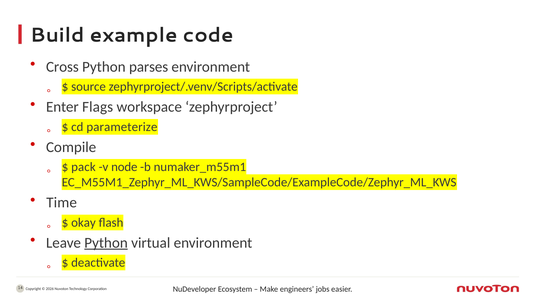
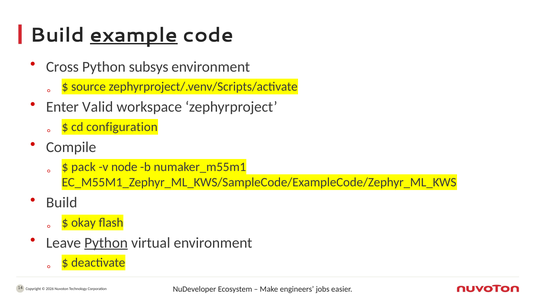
example underline: none -> present (134, 35)
parses: parses -> subsys (149, 67)
Flags: Flags -> Valid (98, 107)
parameterize: parameterize -> configuration (122, 127)
Time: Time -> Build (62, 203)
